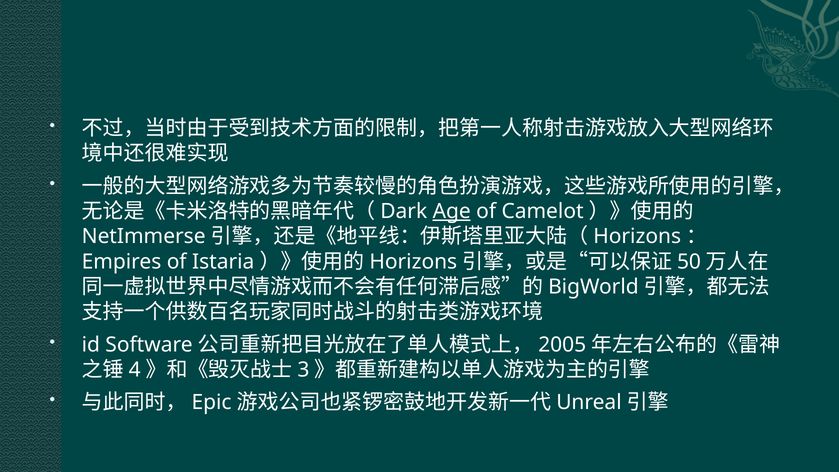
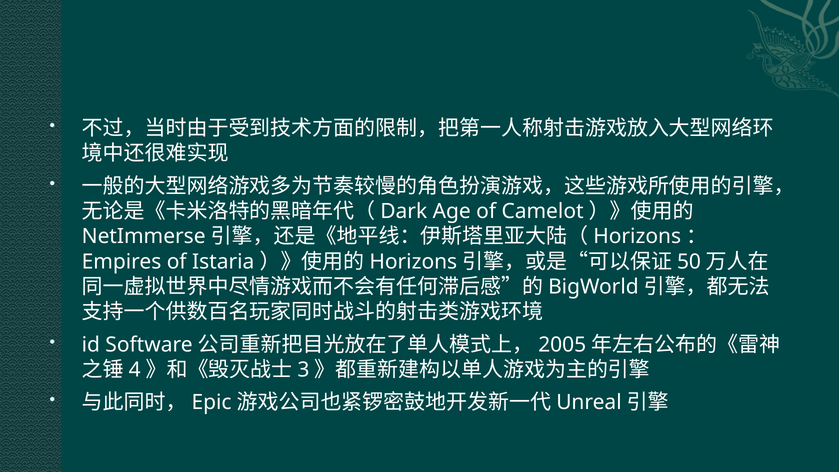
Age underline: present -> none (452, 211)
